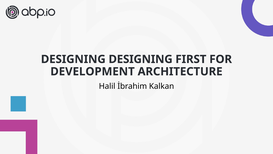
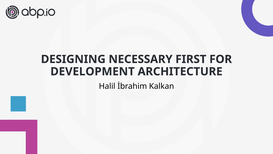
DESIGNING DESIGNING: DESIGNING -> NECESSARY (141, 59)
